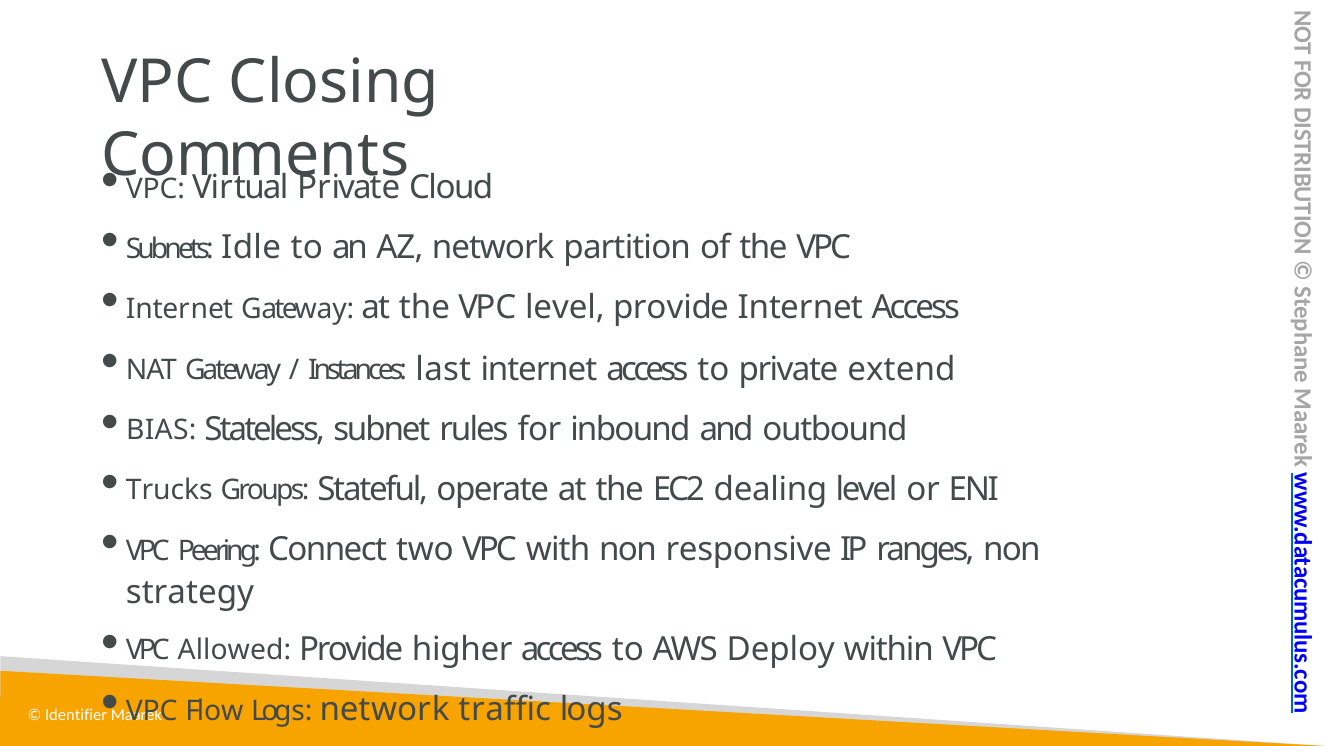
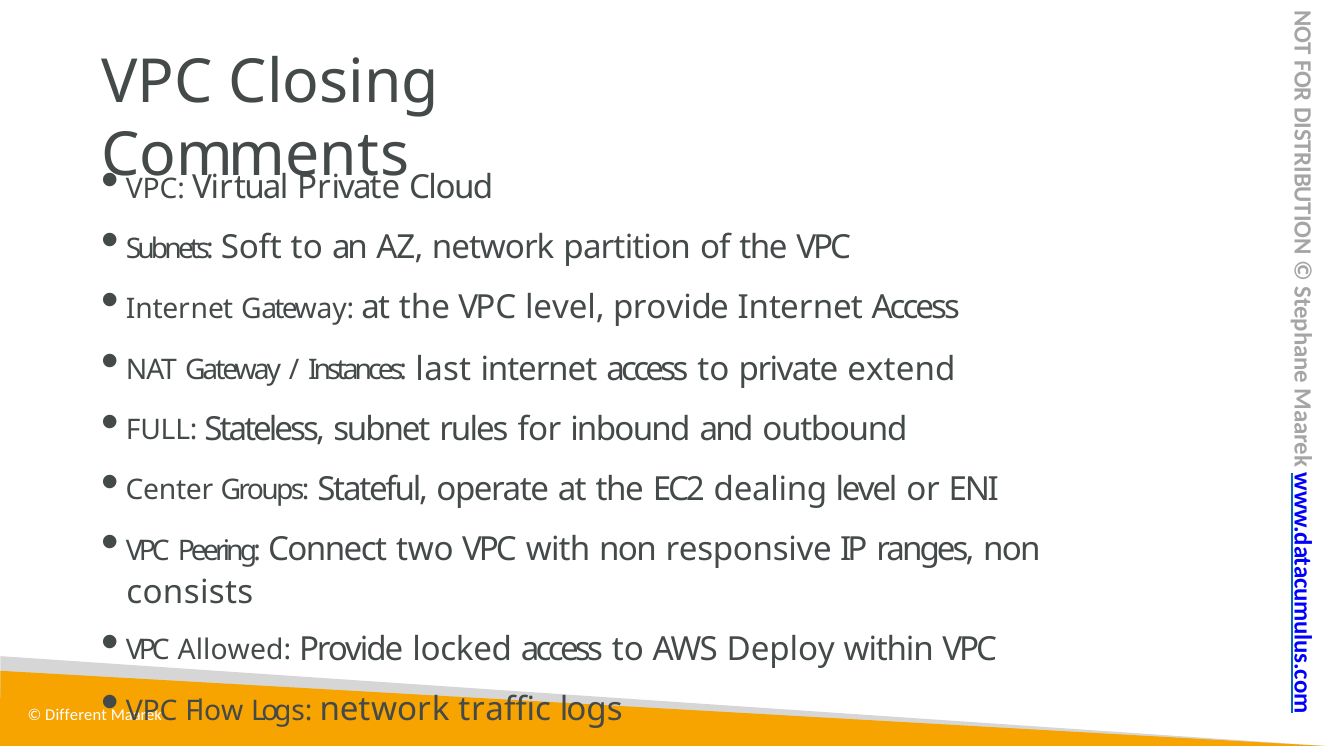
Idle: Idle -> Soft (251, 247)
BIAS: BIAS -> FULL (162, 430)
Trucks: Trucks -> Center (169, 490)
strategy: strategy -> consists (190, 592)
higher: higher -> locked (462, 649)
Identifier: Identifier -> Different (76, 715)
